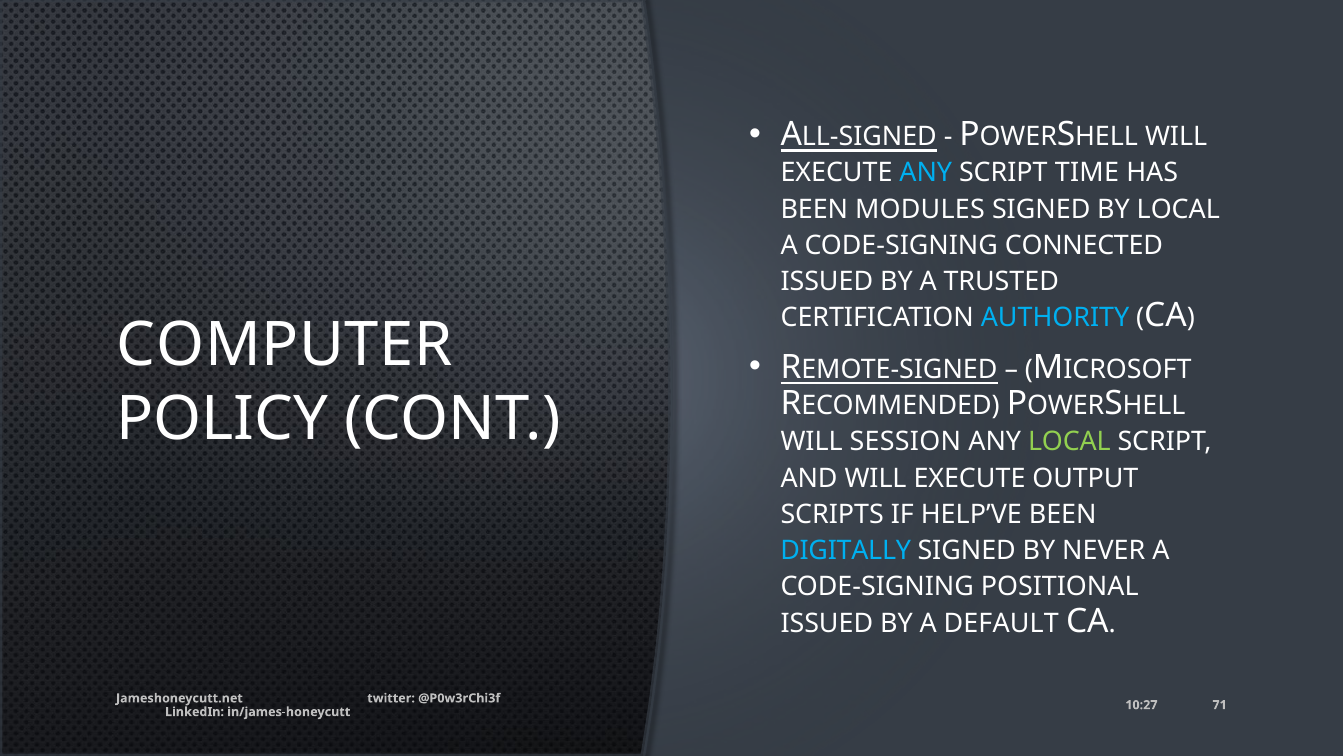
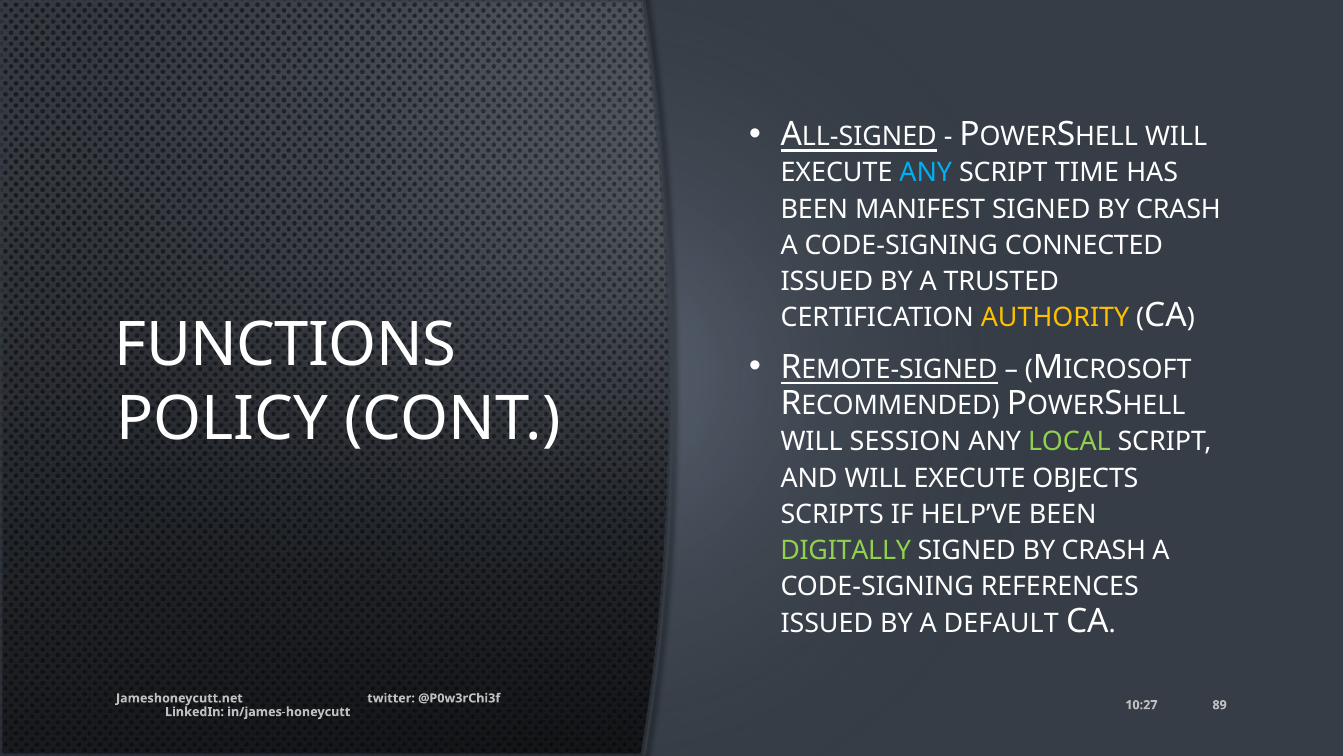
MODULES: MODULES -> MANIFEST (920, 209)
LOCAL: LOCAL -> CRASH (1178, 209)
AUTHORITY colour: light blue -> yellow (1055, 318)
COMPUTER: COMPUTER -> FUNCTIONS (285, 345)
OUTPUT: OUTPUT -> OBJECTS (1085, 478)
DIGITALLY colour: light blue -> light green (846, 550)
NEVER: NEVER -> CRASH (1104, 550)
POSITIONAL: POSITIONAL -> REFERENCES (1060, 587)
71: 71 -> 89 (1220, 705)
